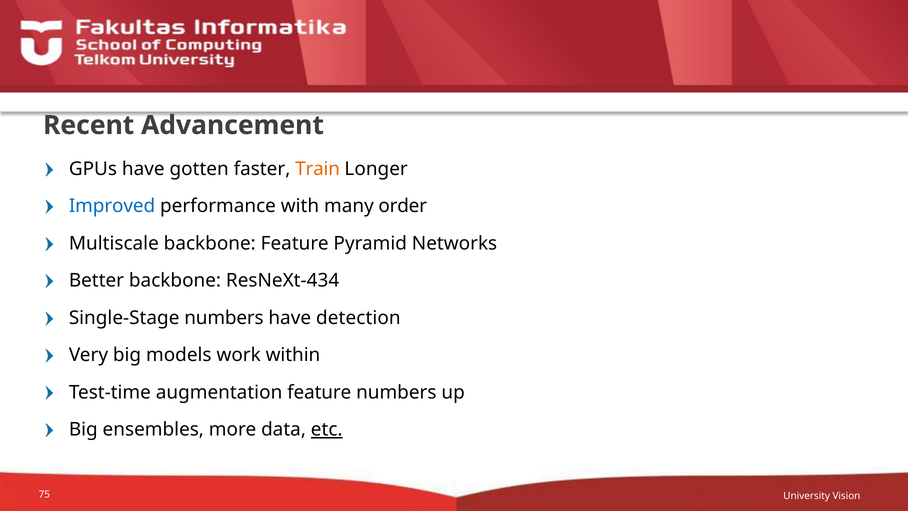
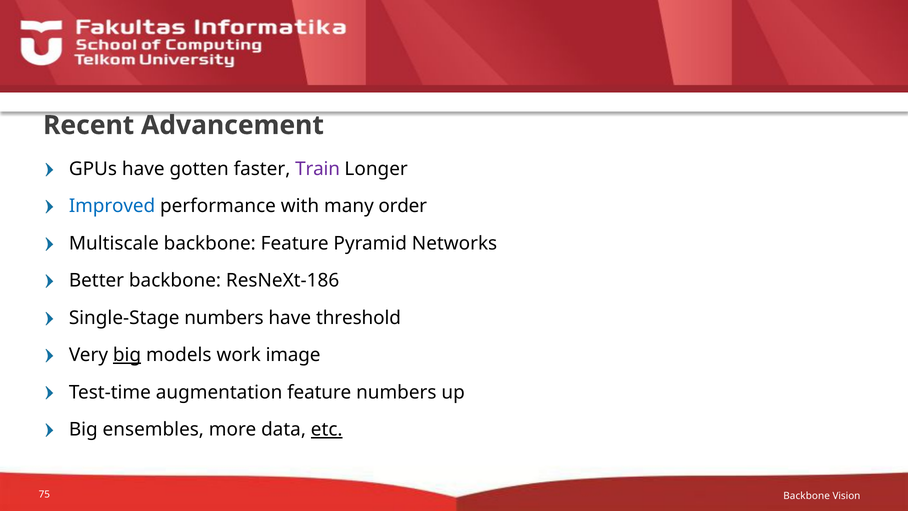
Train colour: orange -> purple (318, 169)
ResNeXt-434: ResNeXt-434 -> ResNeXt-186 (283, 281)
detection: detection -> threshold (358, 318)
big underline: none -> present (127, 355)
within: within -> image (293, 355)
University: University -> Backbone (807, 496)
